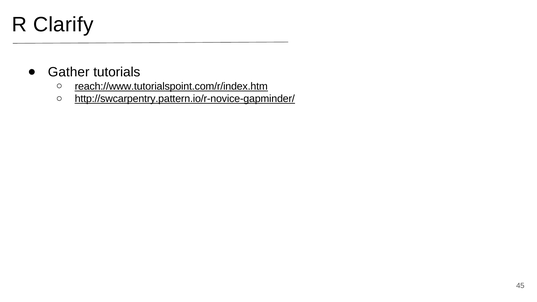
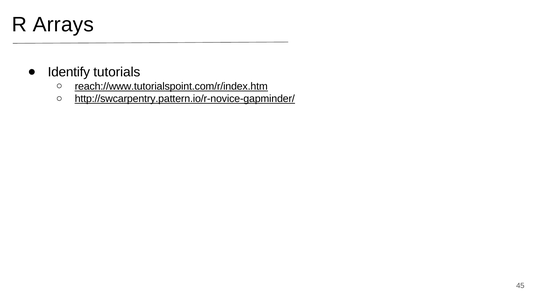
Clarify: Clarify -> Arrays (63, 24)
Gather: Gather -> Identify (69, 72)
